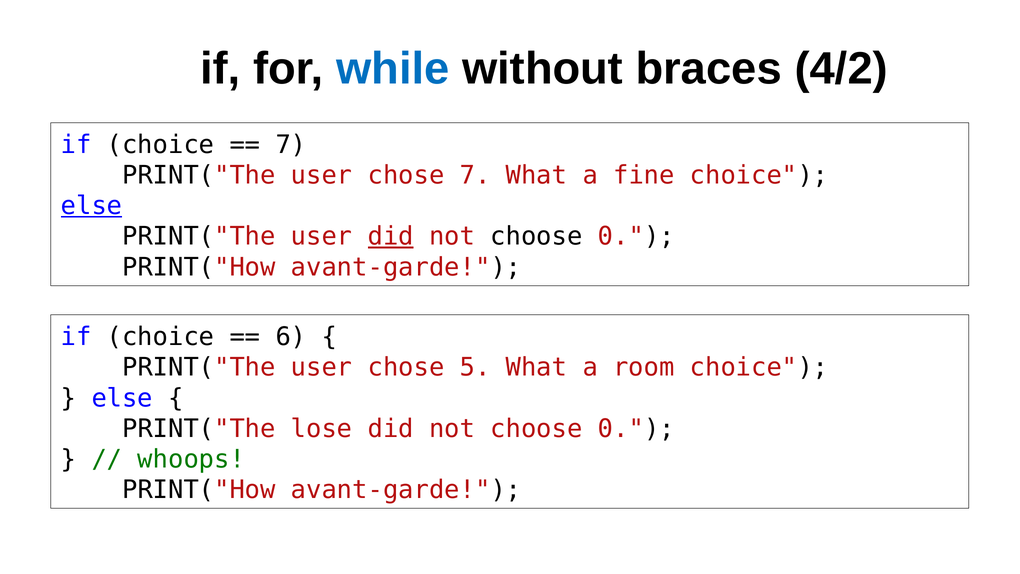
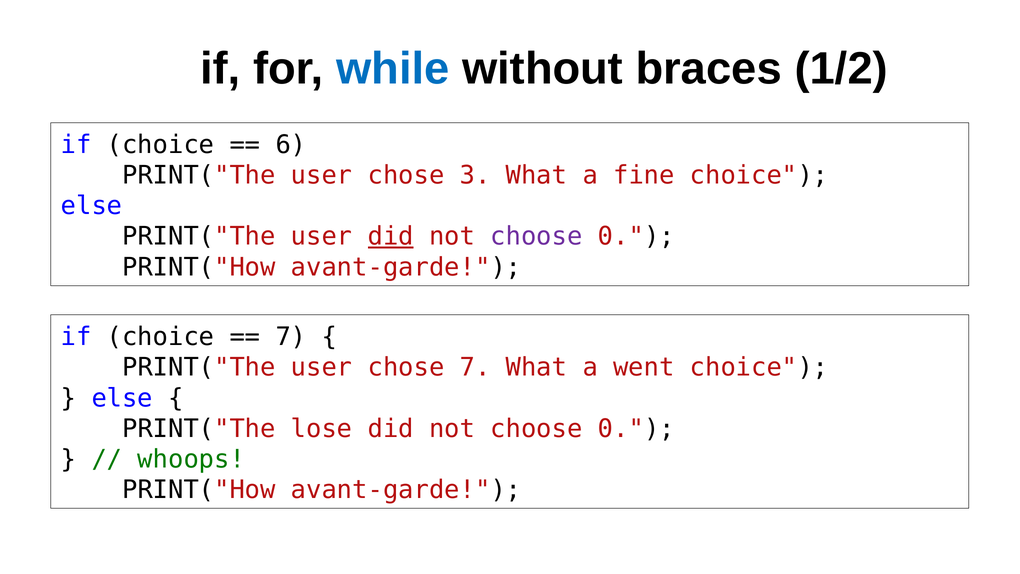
4/2: 4/2 -> 1/2 (841, 69)
7: 7 -> 6 (291, 145)
chose 7: 7 -> 3 (475, 175)
else underline: present -> none (92, 206)
choose colour: black -> purple (536, 236)
6: 6 -> 7 (291, 337)
chose 5: 5 -> 7 (475, 367)
room: room -> went (644, 367)
